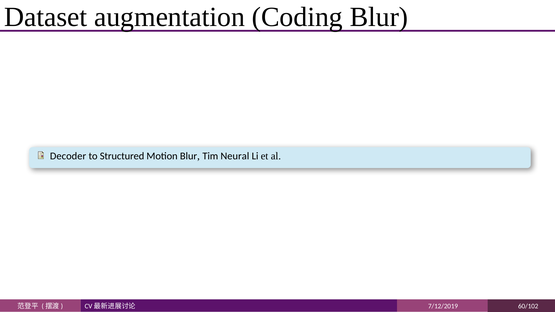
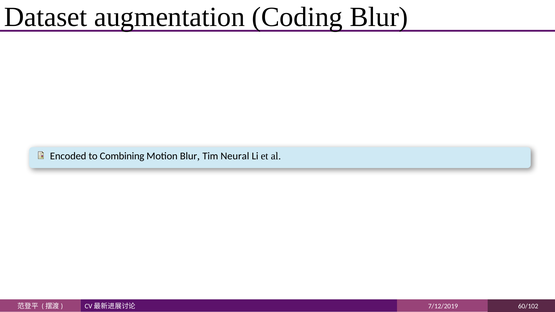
Decoder: Decoder -> Encoded (68, 156)
Structured: Structured -> Combining (122, 156)
